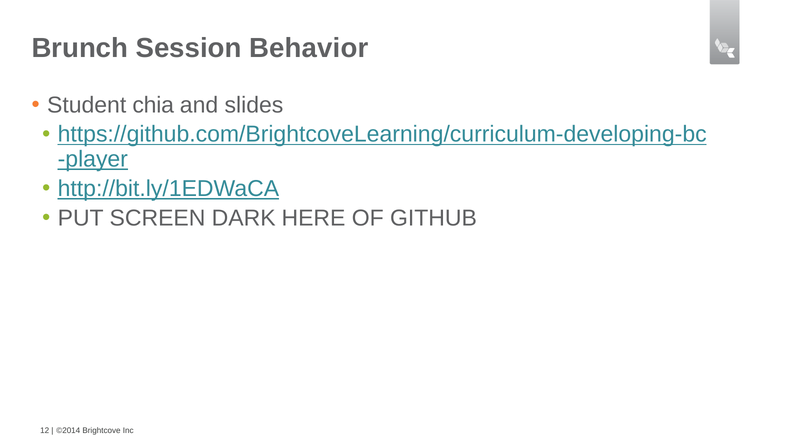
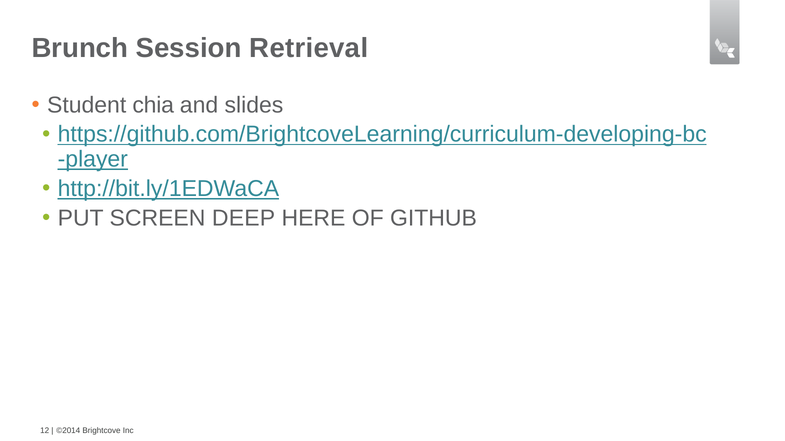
Behavior: Behavior -> Retrieval (309, 48)
DARK: DARK -> DEEP (244, 218)
